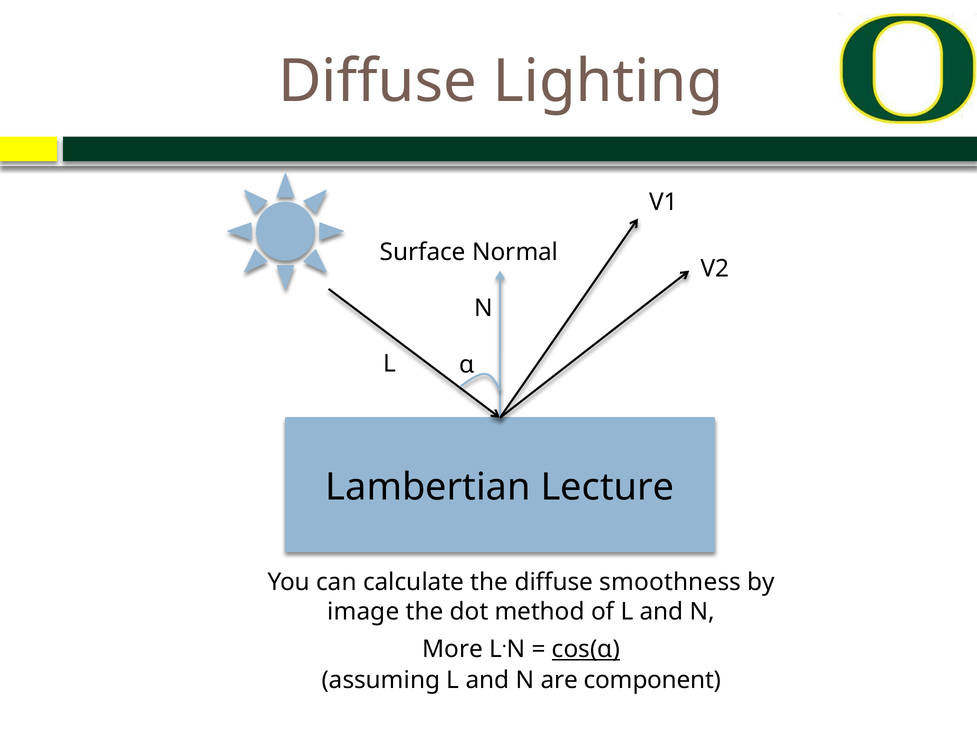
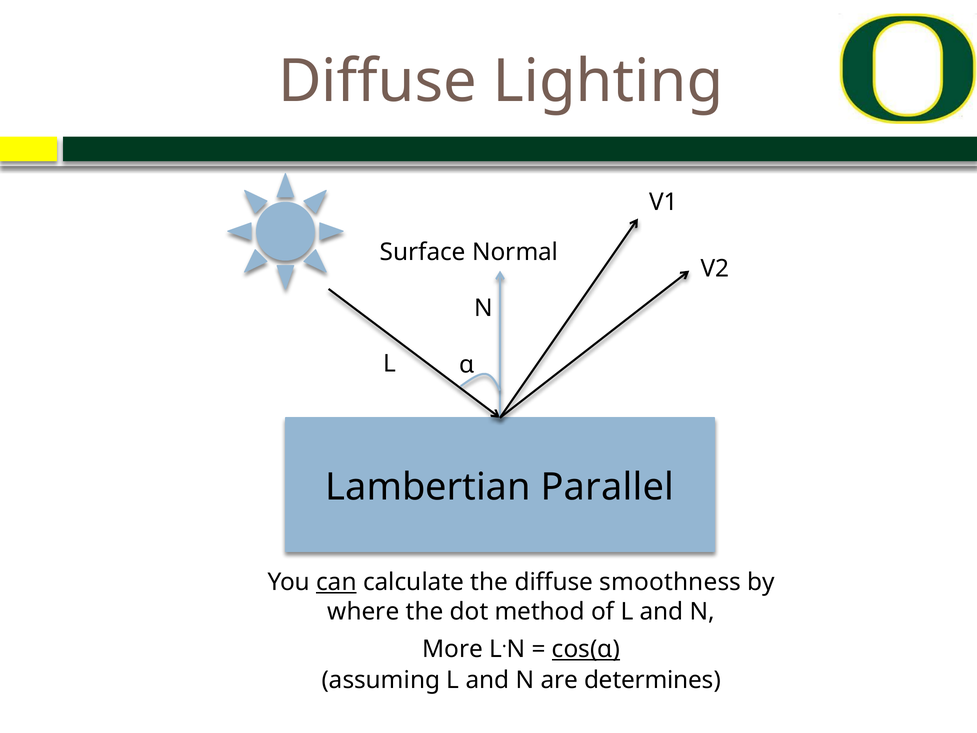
Lecture: Lecture -> Parallel (607, 487)
can underline: none -> present (336, 582)
image: image -> where (363, 612)
component: component -> determines (652, 680)
